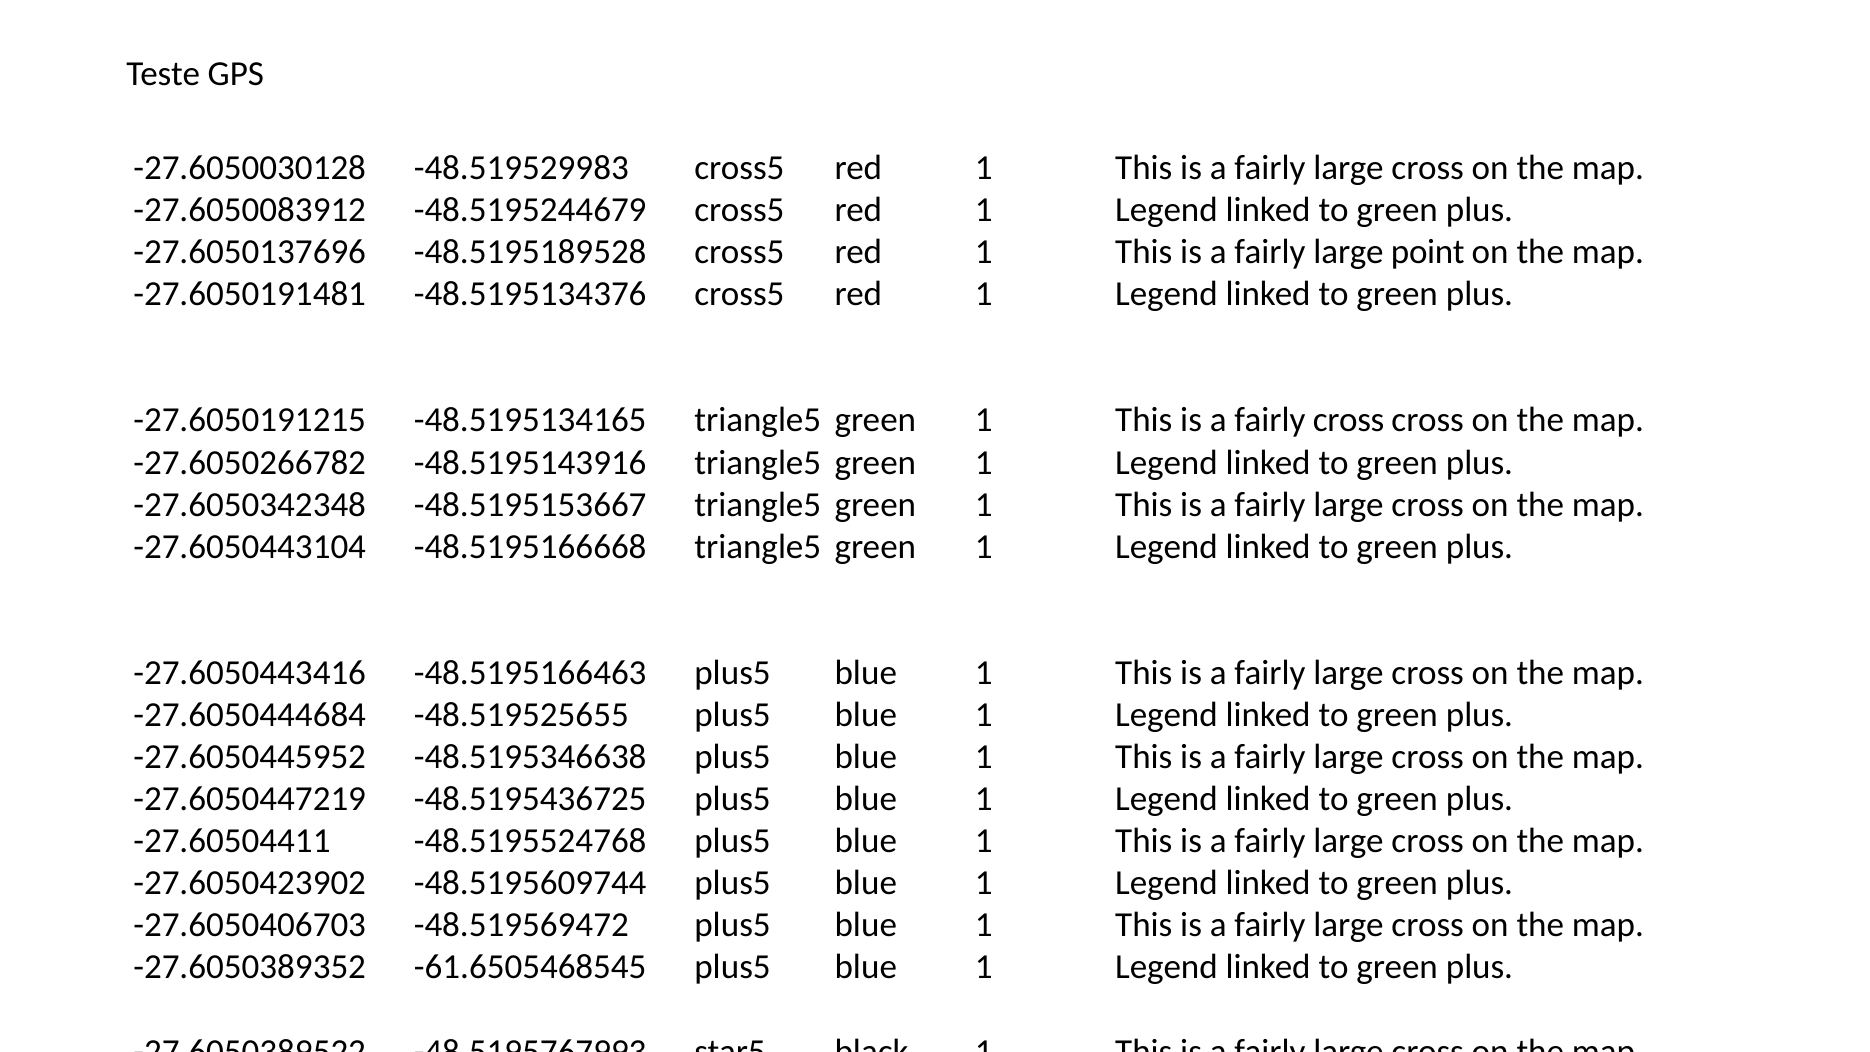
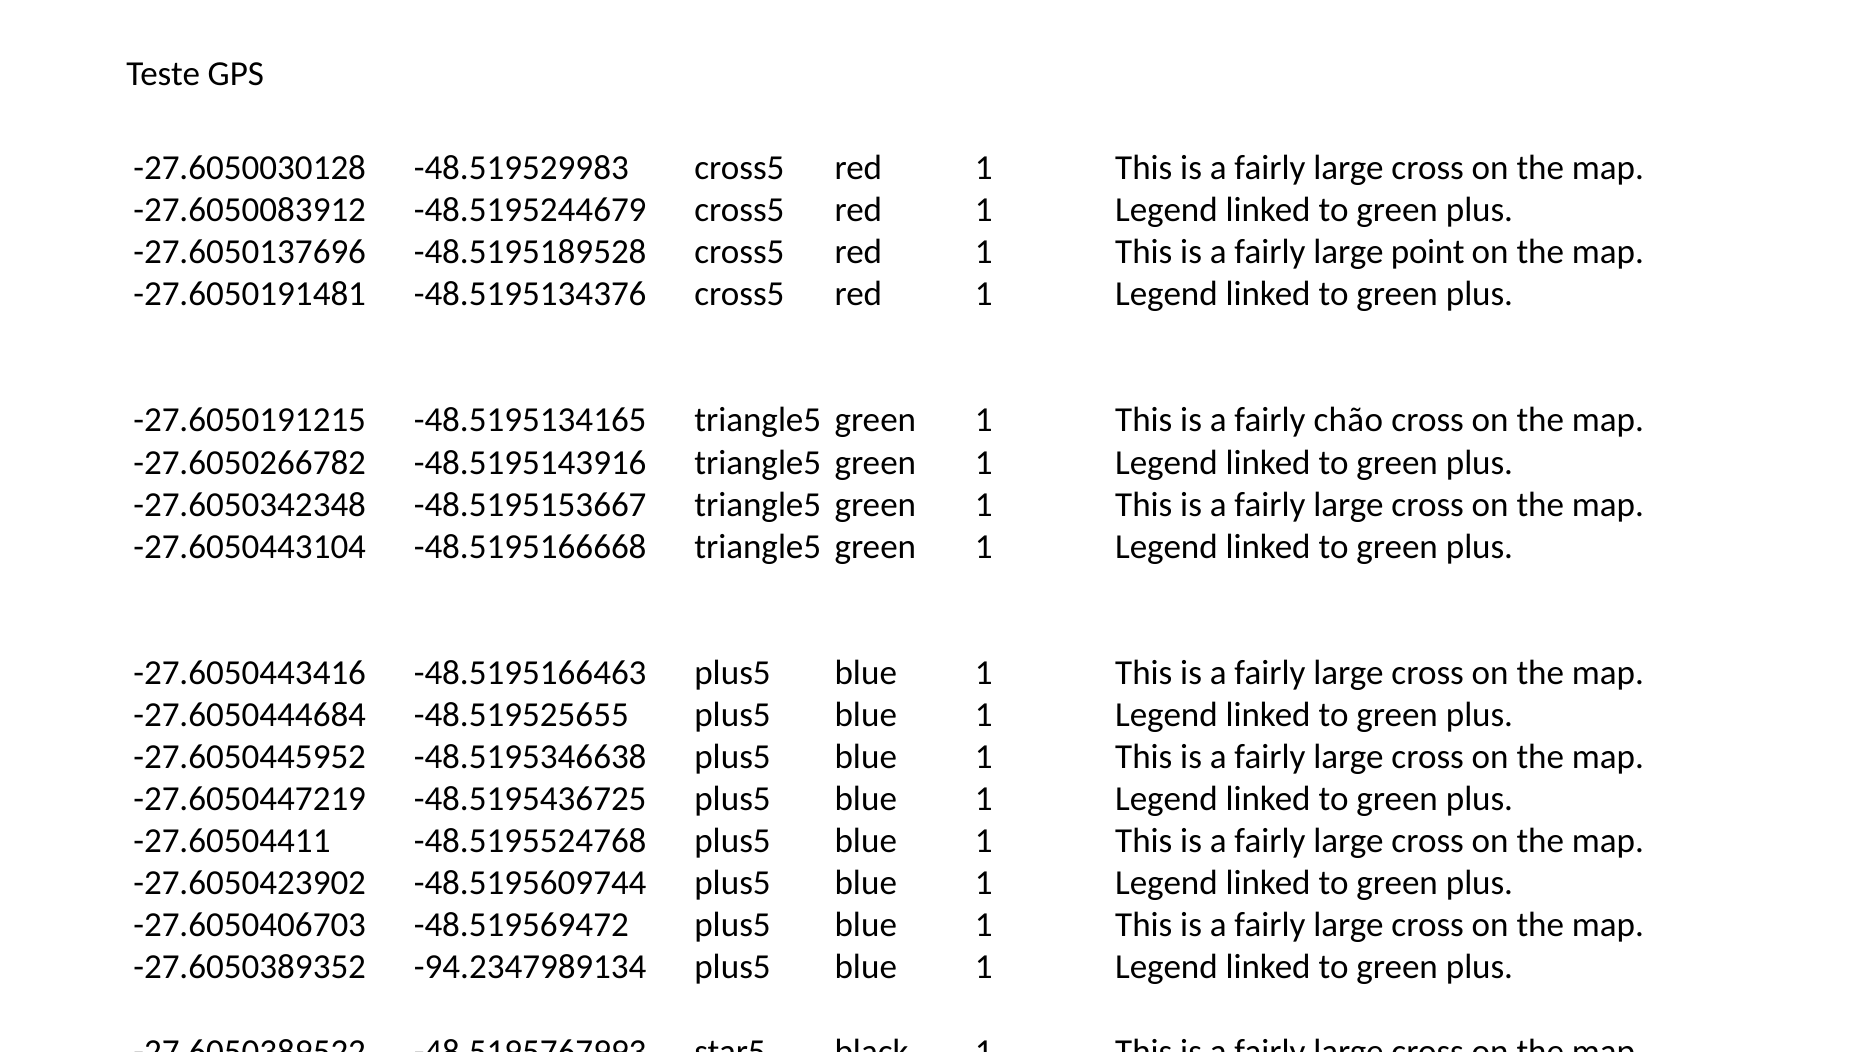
fairly cross: cross -> chão (1348, 420)
-61.6505468545: -61.6505468545 -> -94.2347989134 (530, 967)
